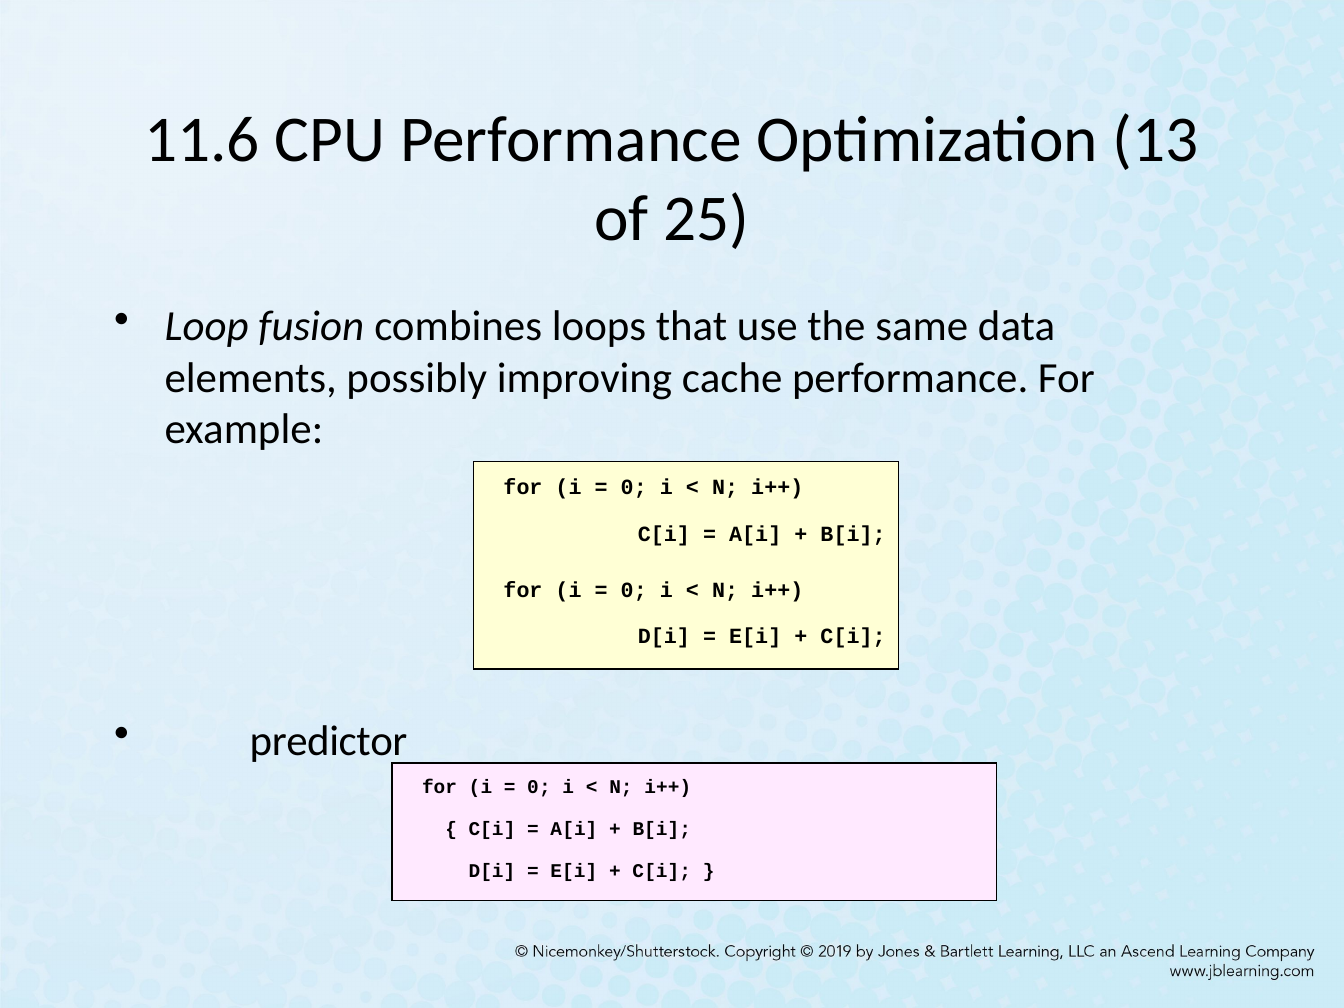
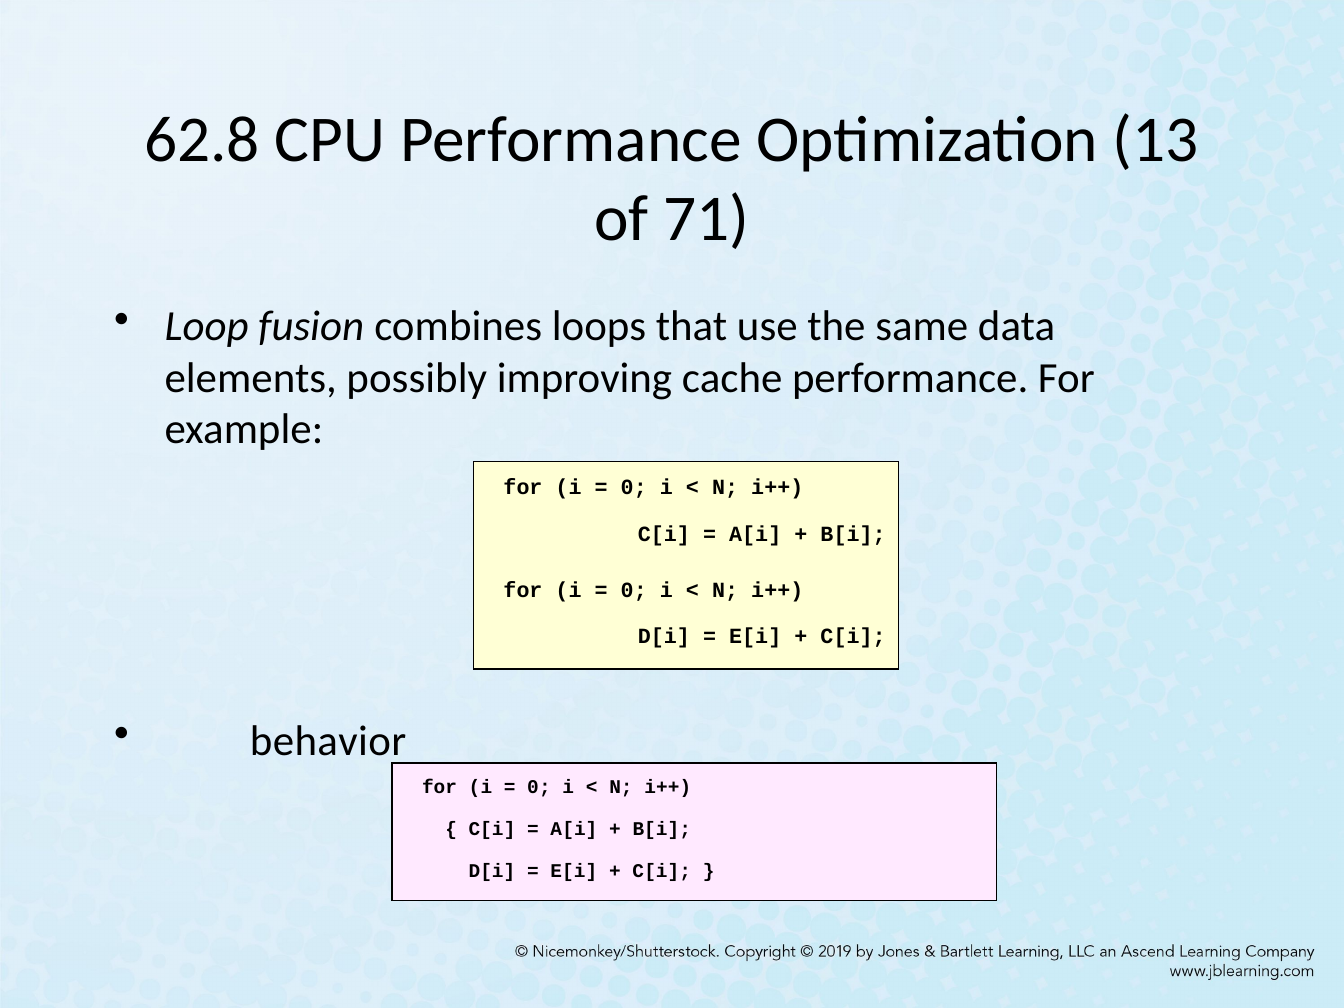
11.6: 11.6 -> 62.8 (202, 140)
25: 25 -> 71 (707, 218)
predictor: predictor -> behavior (328, 741)
